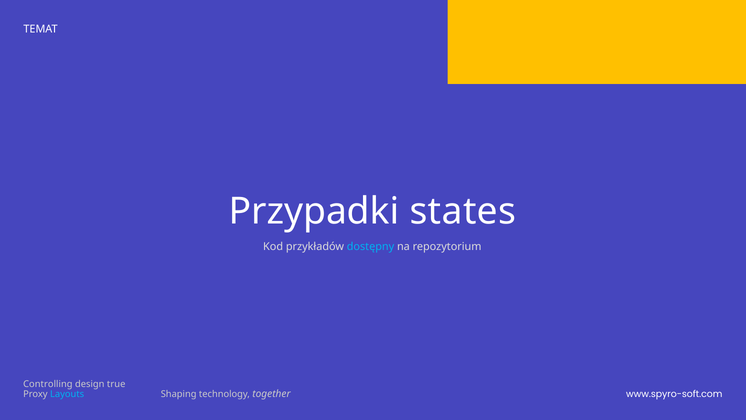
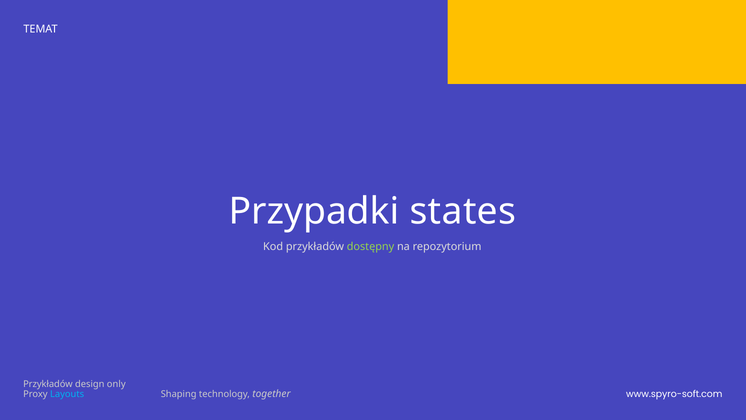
dostępny colour: light blue -> light green (370, 246)
Controlling: Controlling -> Przykładów (48, 384)
true: true -> only (116, 384)
